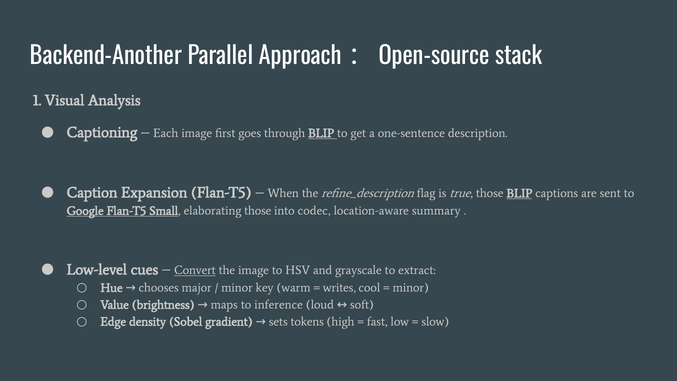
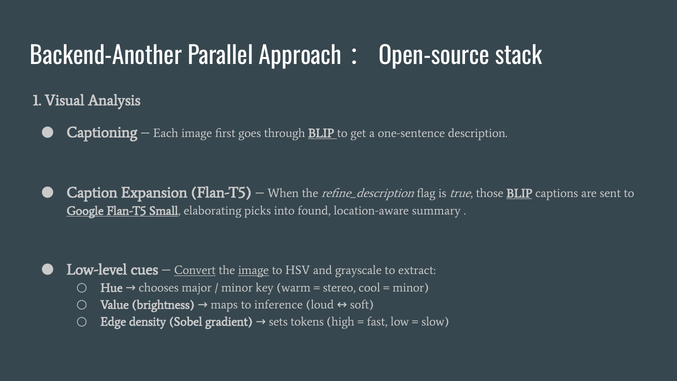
elaborating those: those -> picks (258, 211)
codec: codec -> found (314, 211)
image underline: none -> present (254, 270)
writes: writes -> stereo (339, 288)
